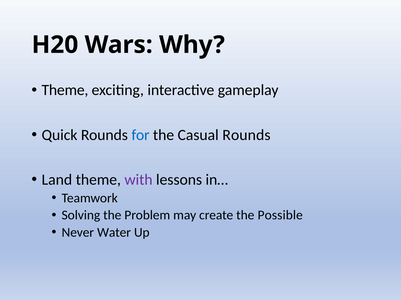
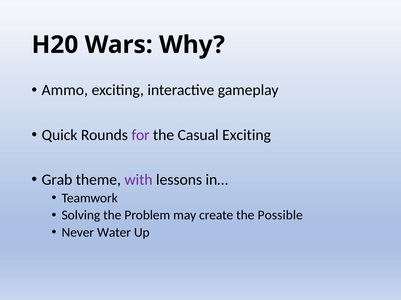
Theme: Theme -> Ammo (65, 90)
for colour: blue -> purple (141, 135)
Casual Rounds: Rounds -> Exciting (247, 135)
Land: Land -> Grab (57, 180)
